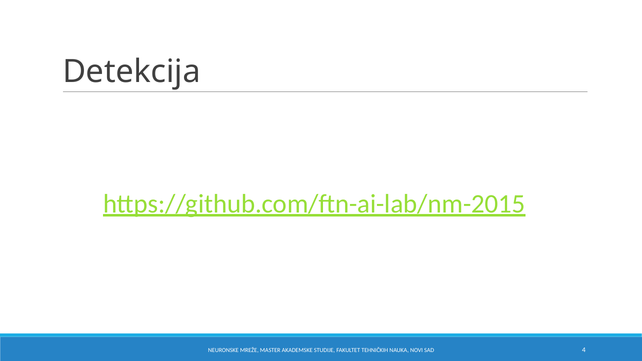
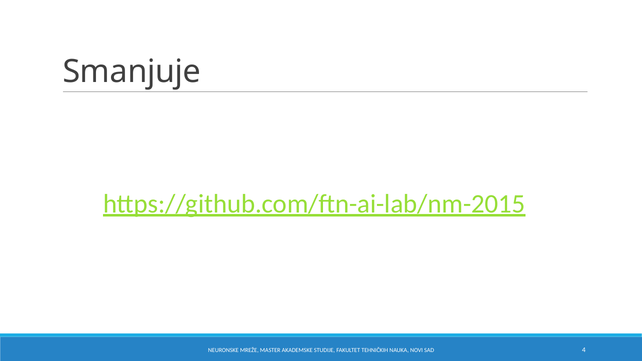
Detekcija: Detekcija -> Smanjuje (132, 72)
